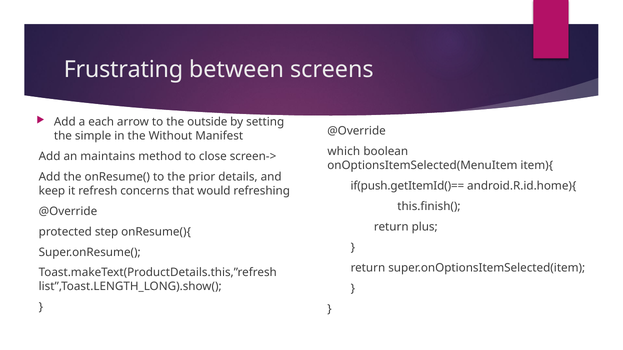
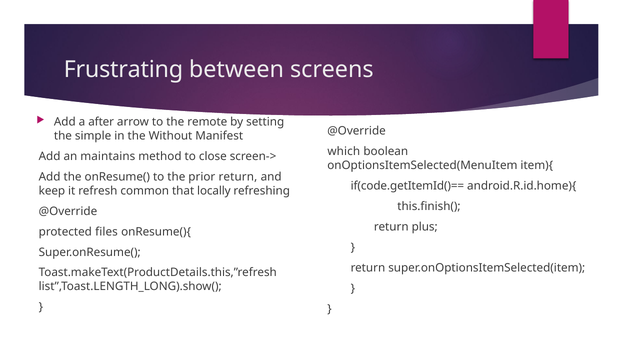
each: each -> after (101, 122)
outside: outside -> remote (207, 122)
prior details: details -> return (238, 177)
if(push.getItemId()==: if(push.getItemId()== -> if(code.getItemId()== (407, 186)
concerns: concerns -> common (145, 191)
would: would -> locally (214, 191)
step: step -> files (106, 232)
